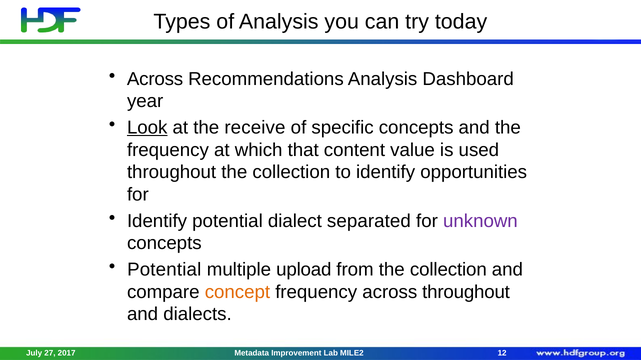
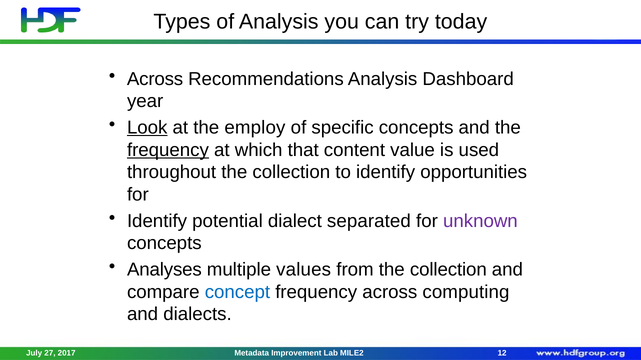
receive: receive -> employ (255, 128)
frequency underline: none -> present (168, 150)
Potential: Potential -> Analyses (164, 270)
upload: upload -> values (304, 270)
concept colour: orange -> blue (237, 292)
across throughout: throughout -> computing (466, 292)
